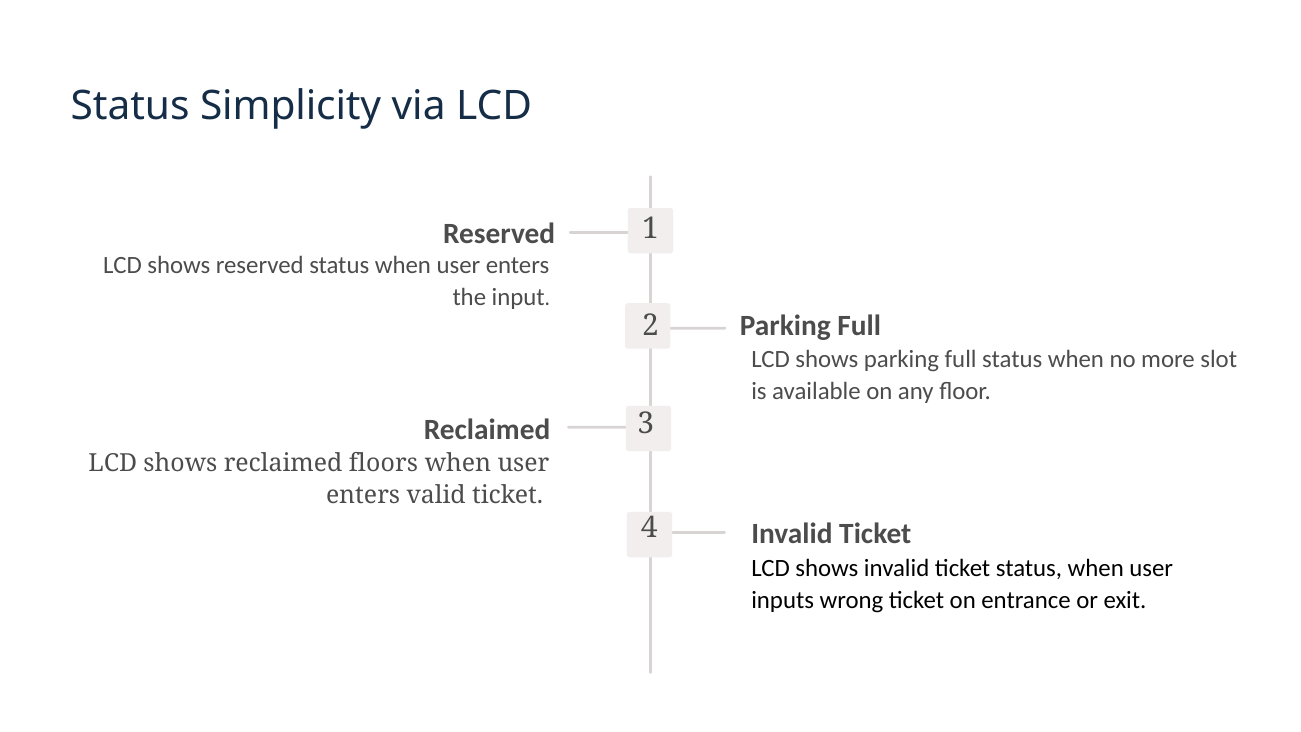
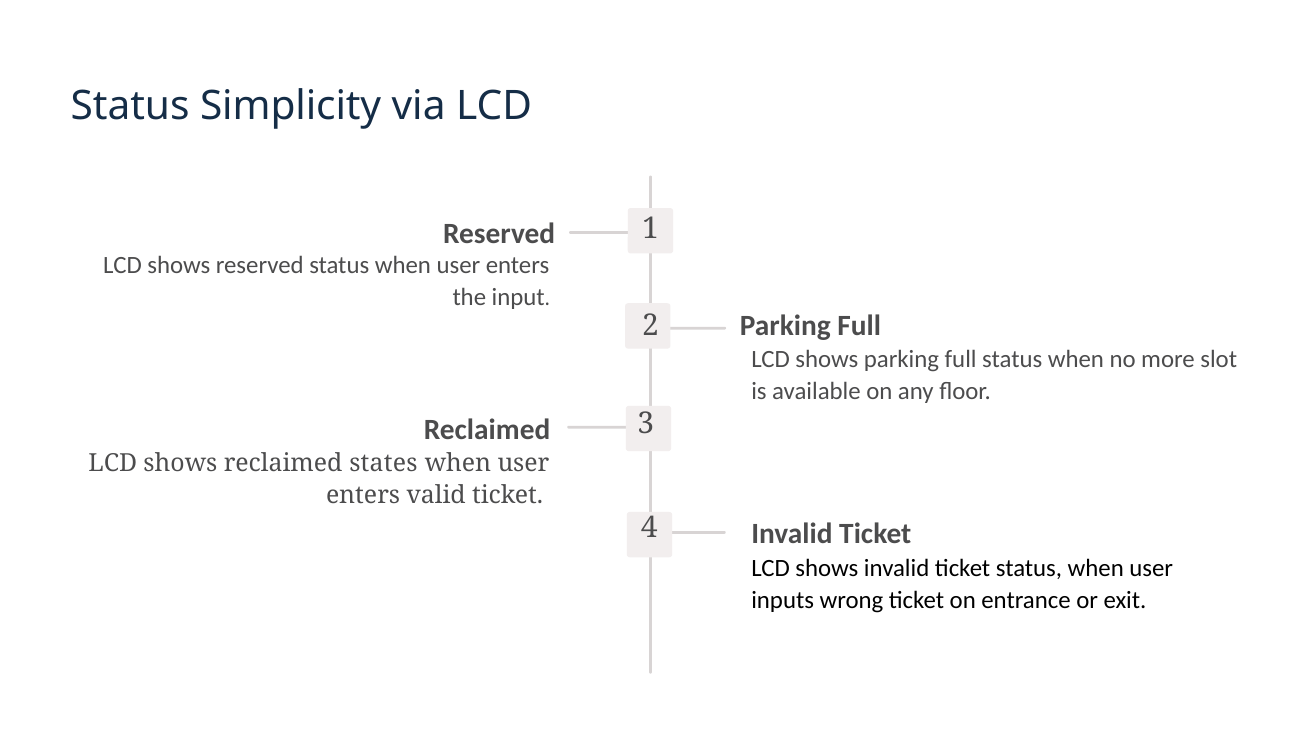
floors: floors -> states (383, 463)
